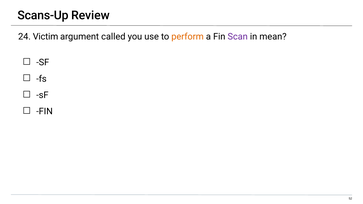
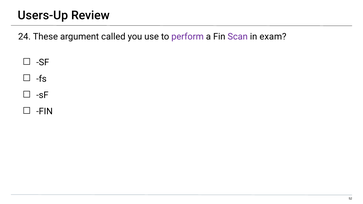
Scans-Up: Scans-Up -> Users-Up (43, 15)
Victim: Victim -> These (45, 37)
perform colour: orange -> purple (188, 37)
mean: mean -> exam (273, 37)
